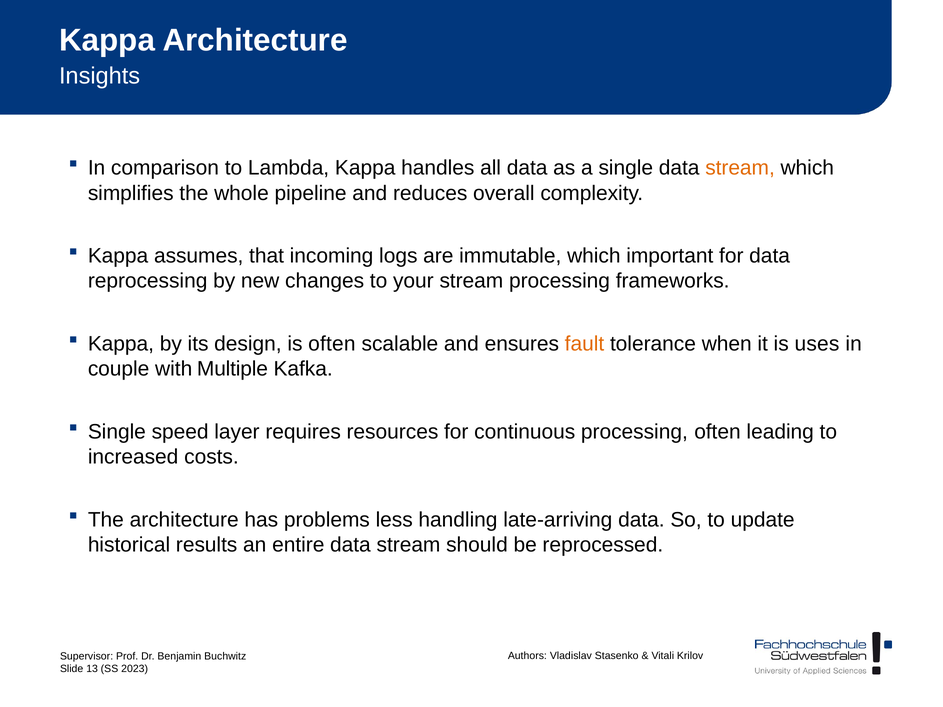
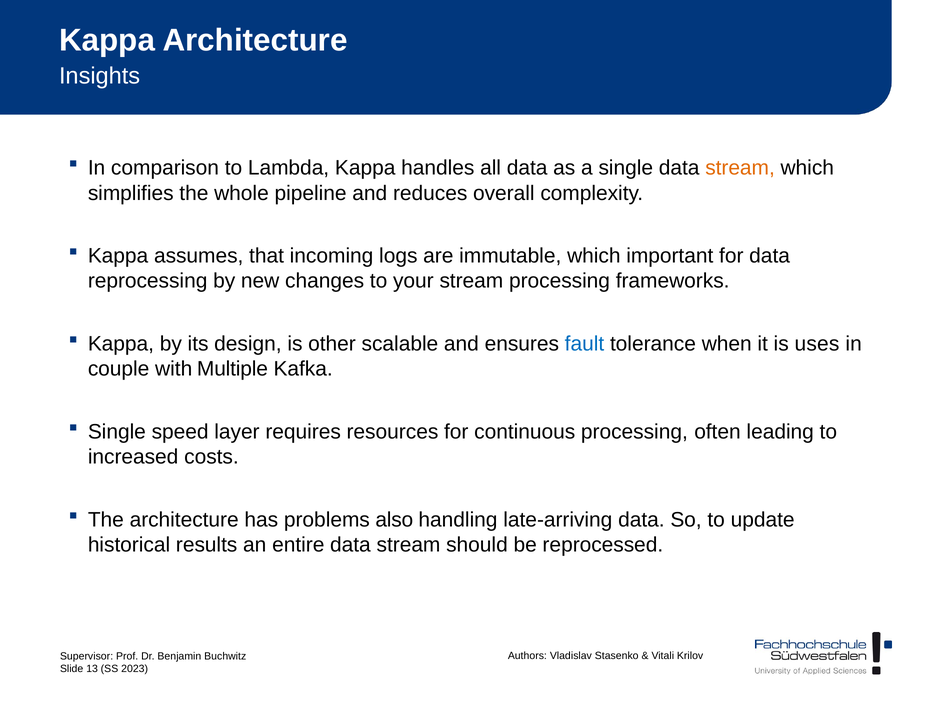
is often: often -> other (332, 344)
fault colour: orange -> blue (584, 344)
less: less -> also (394, 520)
